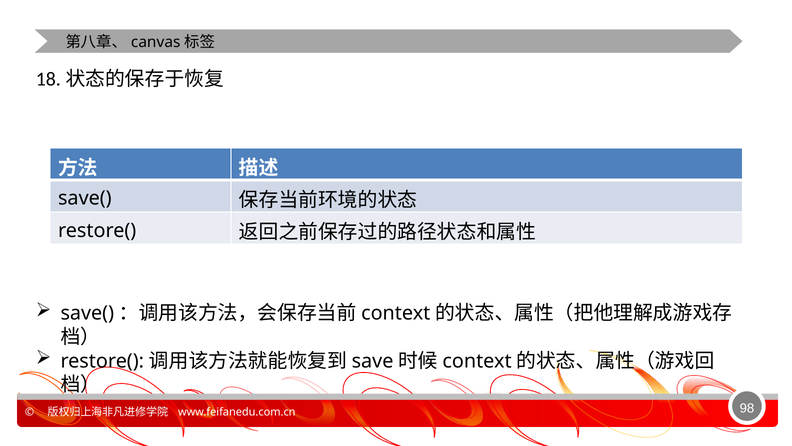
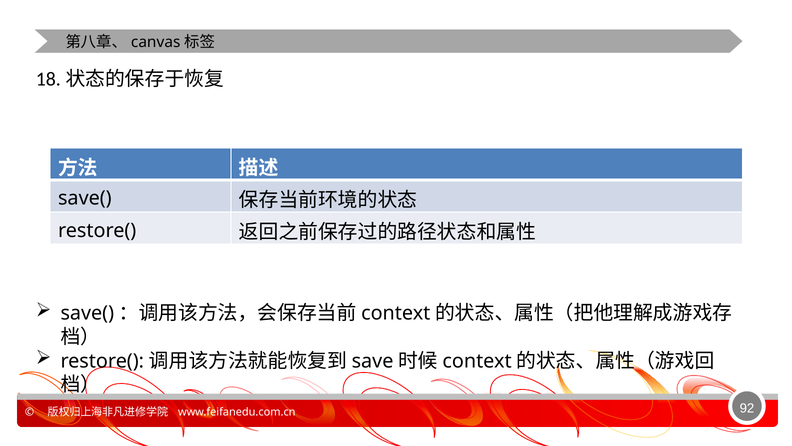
98: 98 -> 92 (747, 408)
